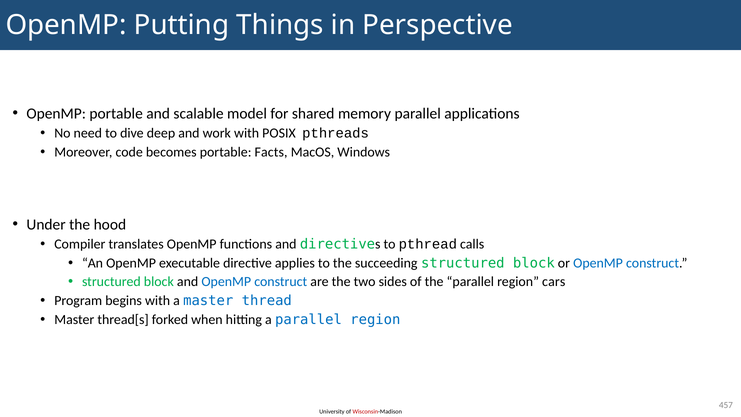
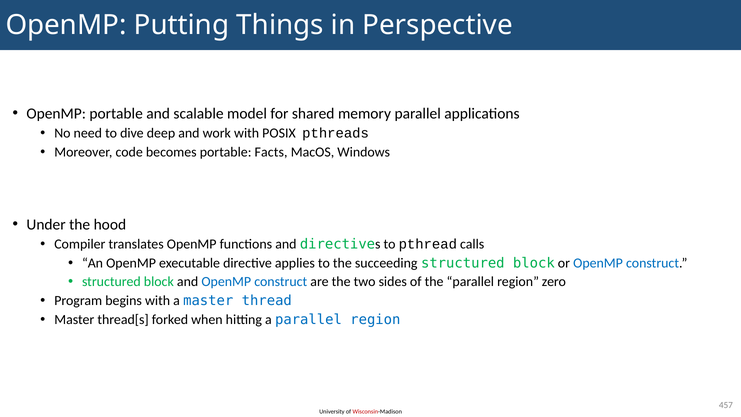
cars: cars -> zero (554, 282)
